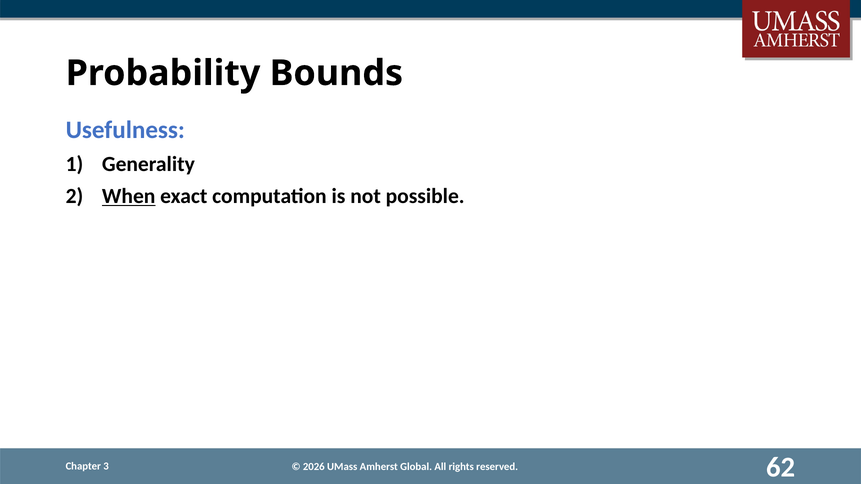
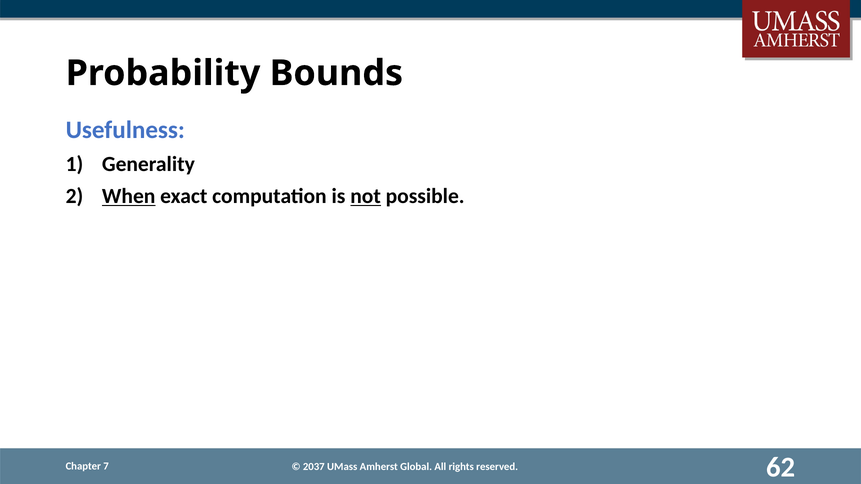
not underline: none -> present (366, 196)
3: 3 -> 7 (106, 467)
2026: 2026 -> 2037 (314, 467)
